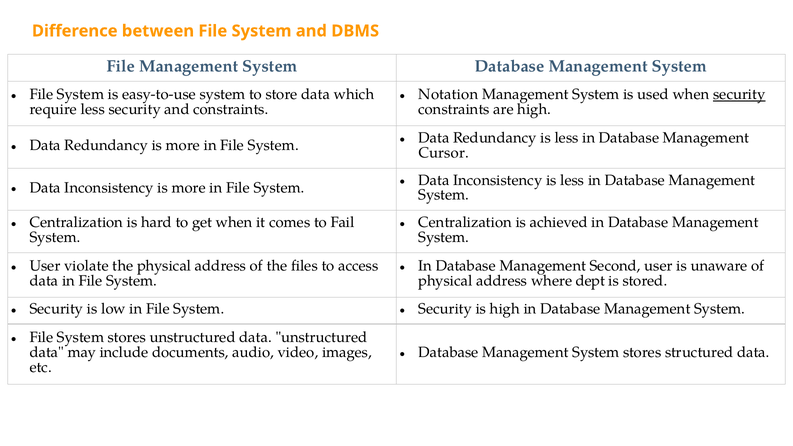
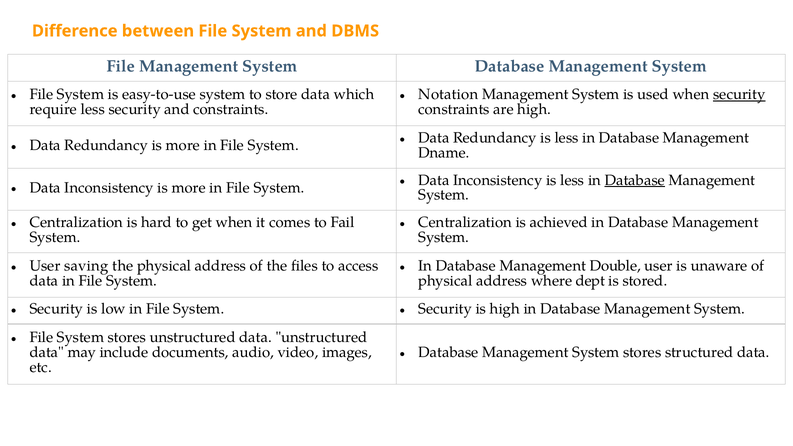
Cursor: Cursor -> Dname (444, 153)
Database underline: none -> present (635, 180)
violate: violate -> saving (86, 266)
Second: Second -> Double (615, 266)
